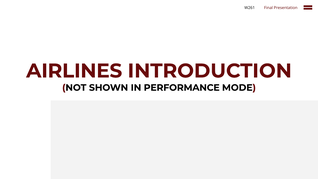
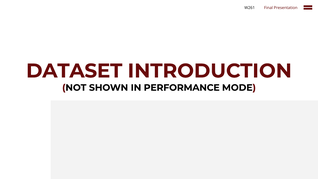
AIRLINES: AIRLINES -> DATASET (74, 71)
